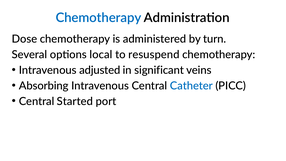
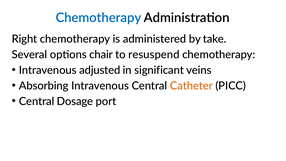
Dose: Dose -> Right (24, 39)
turn: turn -> take (215, 39)
local: local -> chair (101, 55)
Catheter colour: blue -> orange (191, 86)
Started: Started -> Dosage (75, 101)
